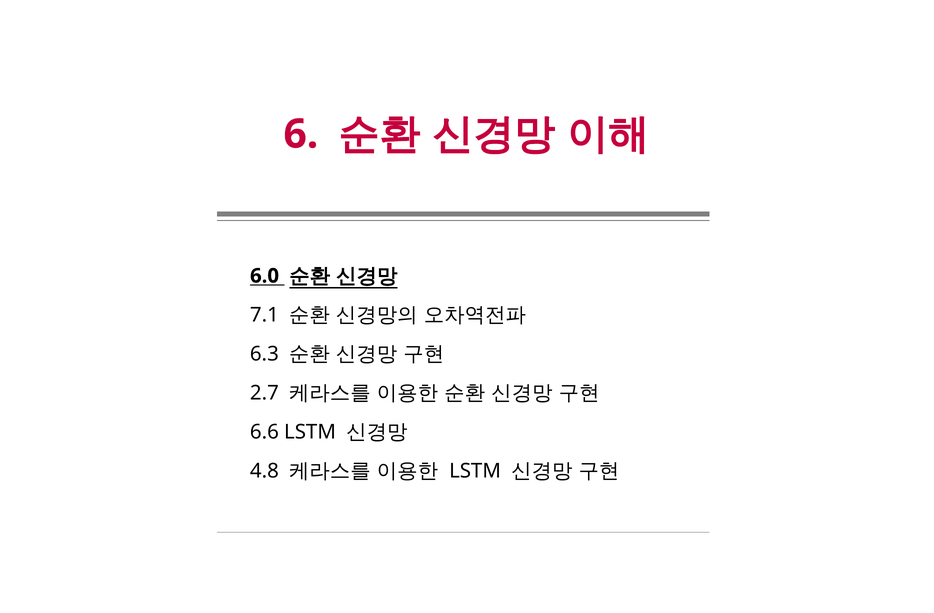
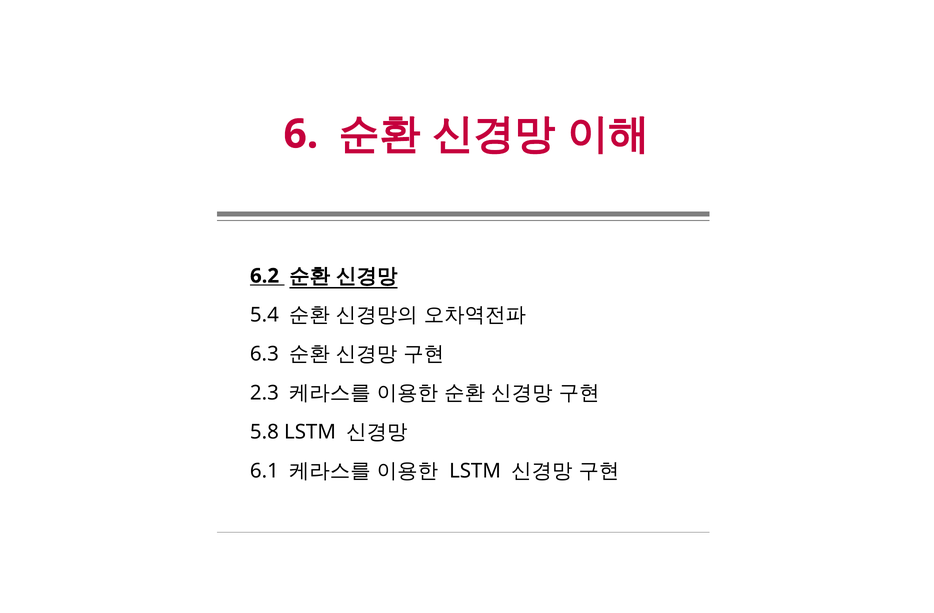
6.0: 6.0 -> 6.2 (265, 276)
7.1: 7.1 -> 5.4 (264, 315)
2.7: 2.7 -> 2.3 (264, 393)
6.6: 6.6 -> 5.8 (264, 432)
4.8: 4.8 -> 6.1 (264, 472)
